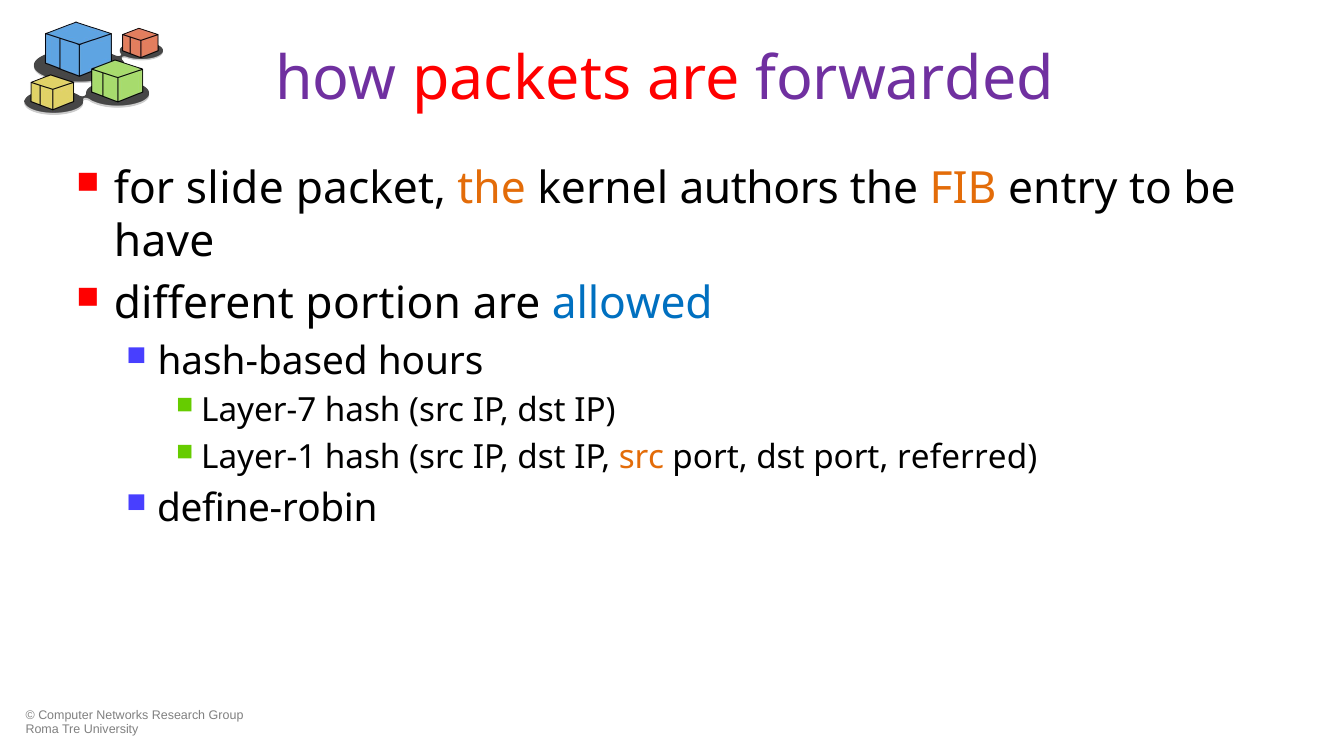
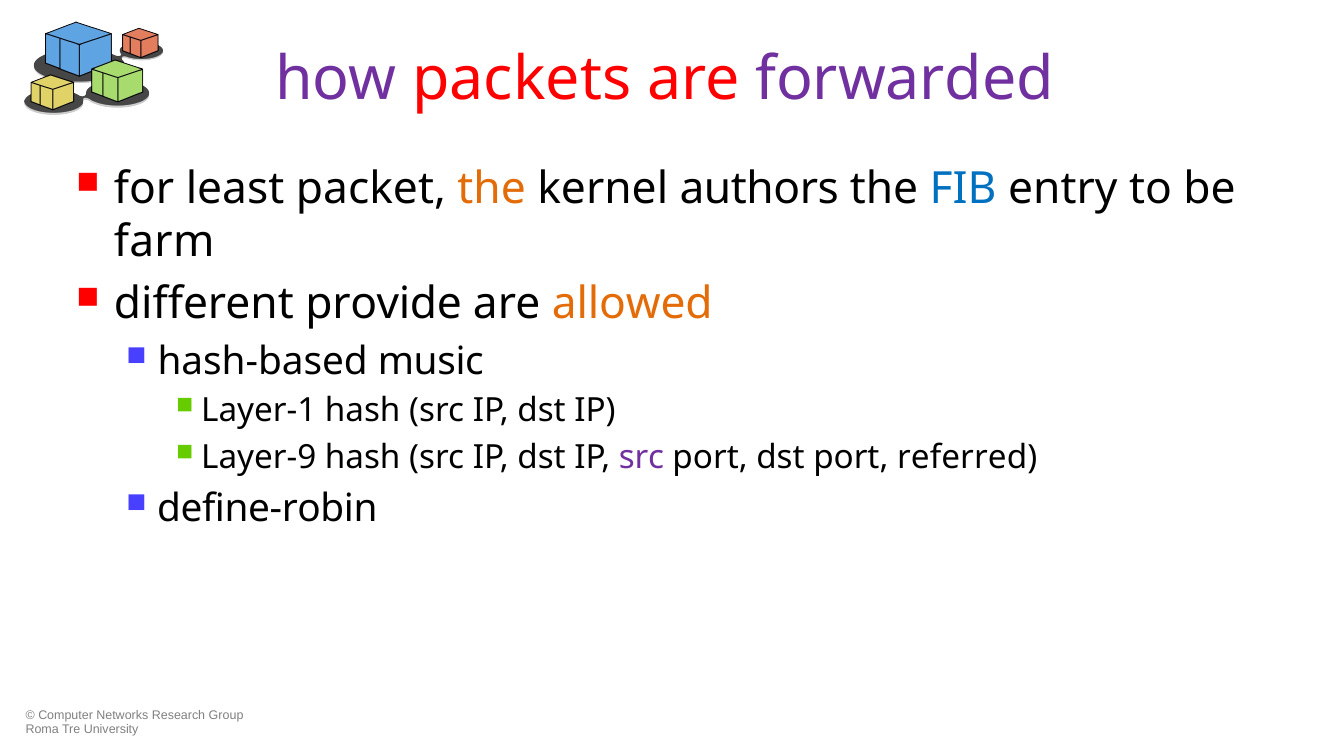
slide: slide -> least (235, 189)
FIB colour: orange -> blue (963, 189)
have: have -> farm (164, 242)
portion: portion -> provide (384, 304)
allowed colour: blue -> orange (632, 304)
hours: hours -> music (431, 361)
Layer-7: Layer-7 -> Layer-1 (259, 411)
Layer-1: Layer-1 -> Layer-9 (259, 457)
src colour: orange -> purple (642, 457)
